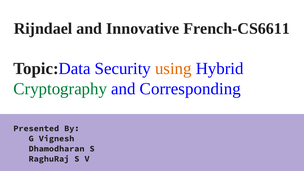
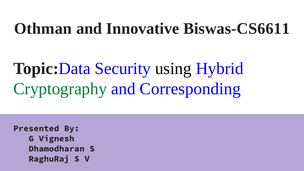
Rijndael: Rijndael -> Othman (43, 28)
French-CS6611: French-CS6611 -> Biswas-CS6611 (237, 28)
using colour: orange -> black (173, 69)
